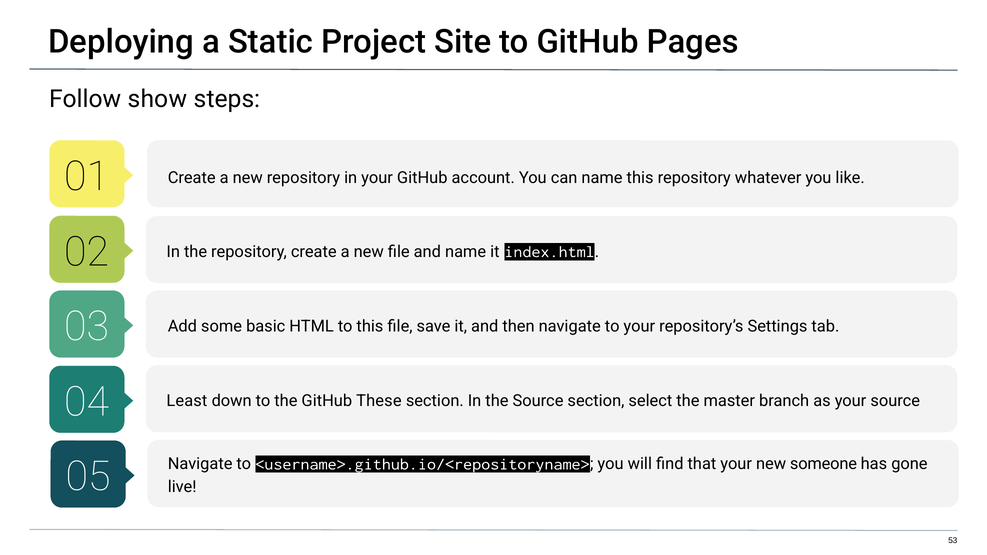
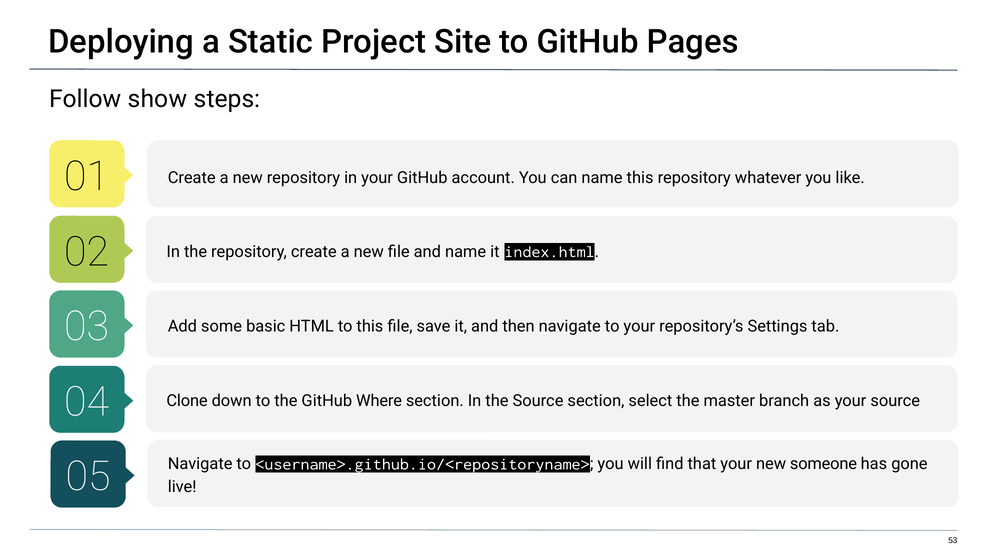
Least: Least -> Clone (187, 401)
These: These -> Where (379, 401)
